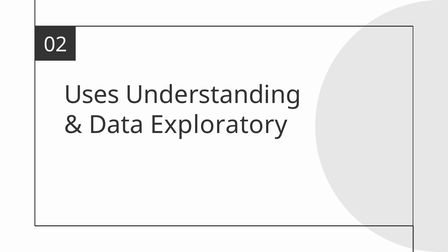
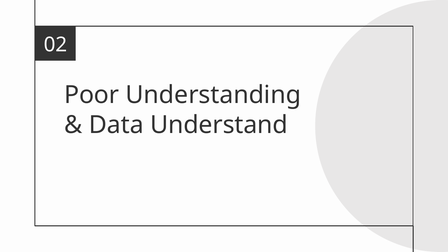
Uses: Uses -> Poor (92, 95)
Exploratory: Exploratory -> Understand (219, 125)
